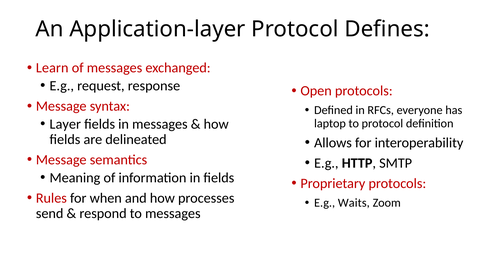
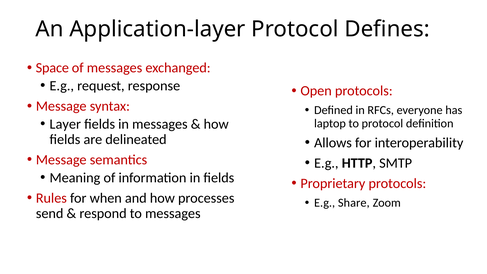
Learn: Learn -> Space (52, 68)
Waits: Waits -> Share (354, 203)
